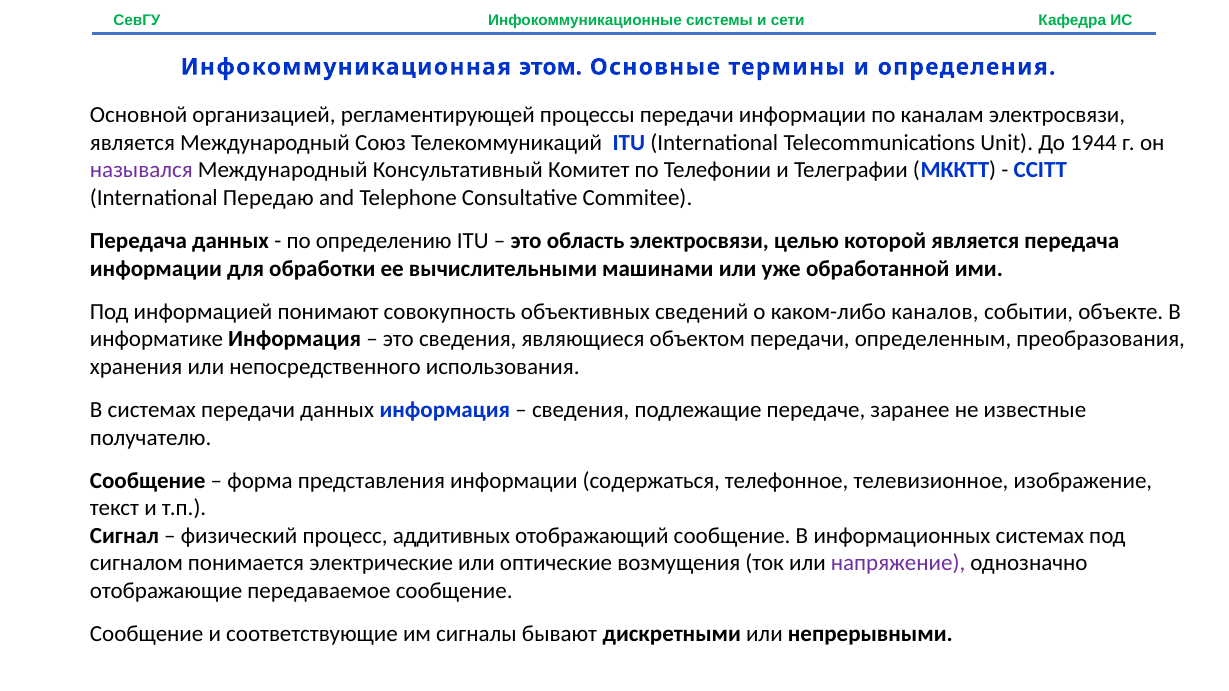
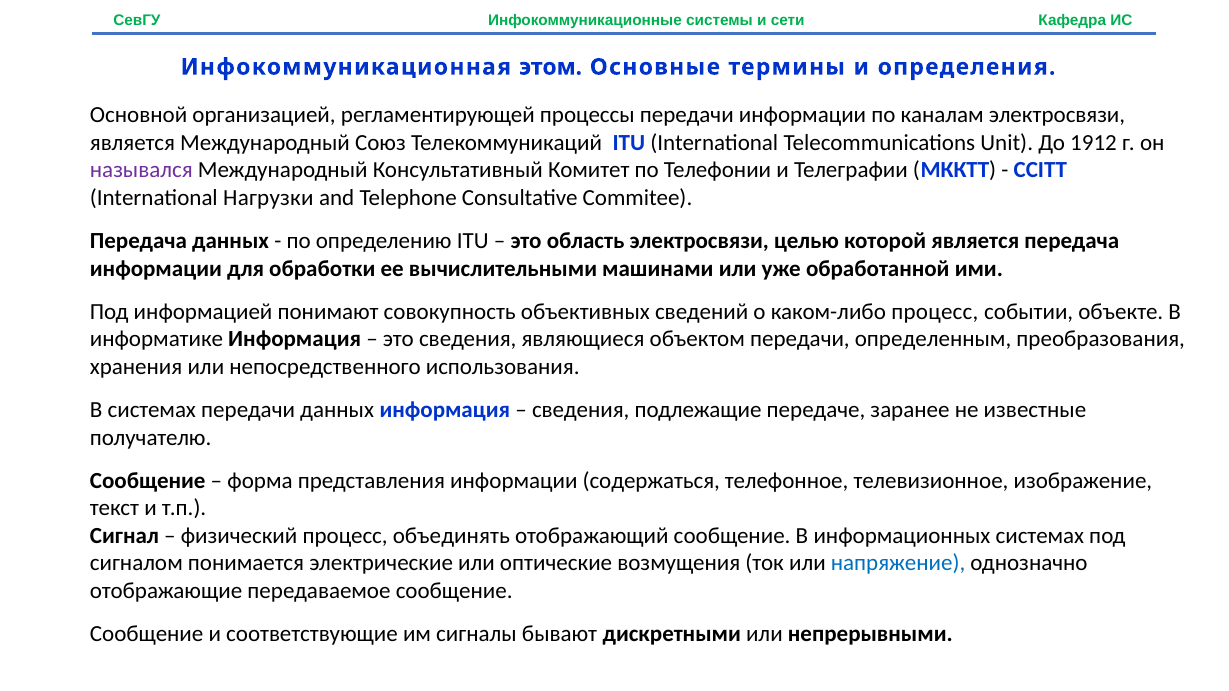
1944: 1944 -> 1912 (1094, 143)
Передаю: Передаю -> Нагрузки (268, 198)
каком-либо каналов: каналов -> процесс (935, 312)
аддитивных: аддитивных -> объединять (451, 536)
напряжение colour: purple -> blue (898, 564)
